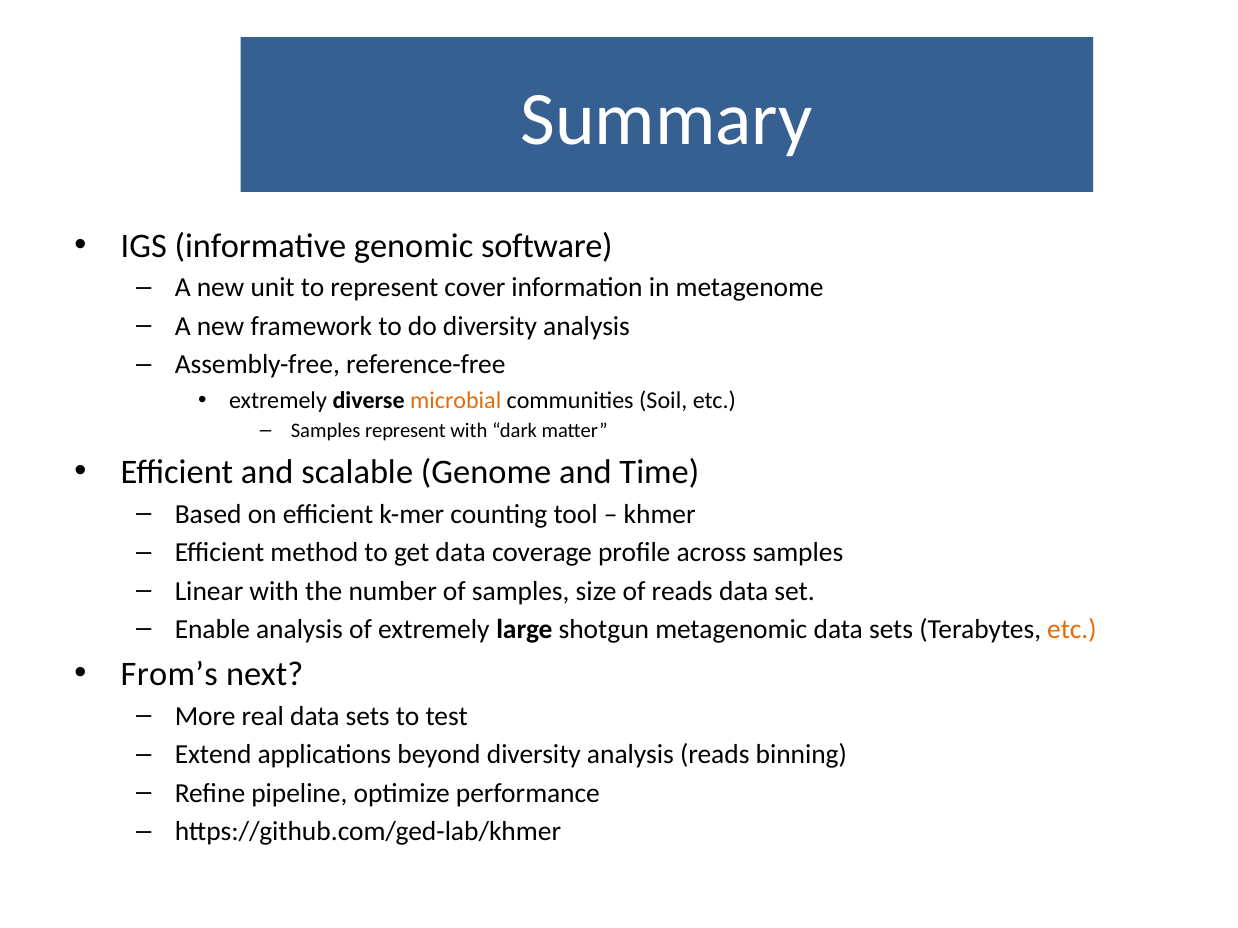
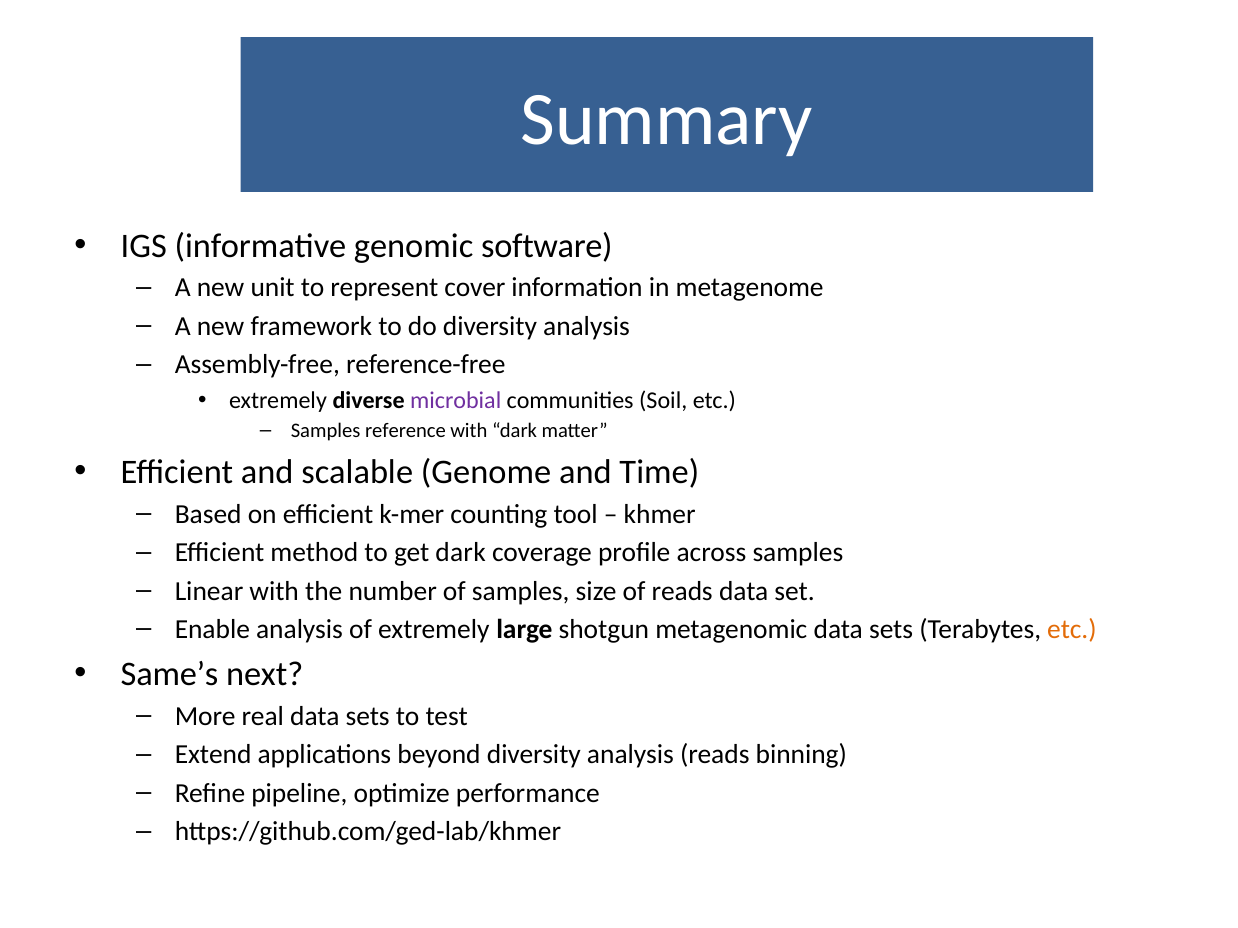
microbial colour: orange -> purple (456, 401)
Samples represent: represent -> reference (405, 431)
get data: data -> dark (461, 553)
From’s: From’s -> Same’s (170, 674)
